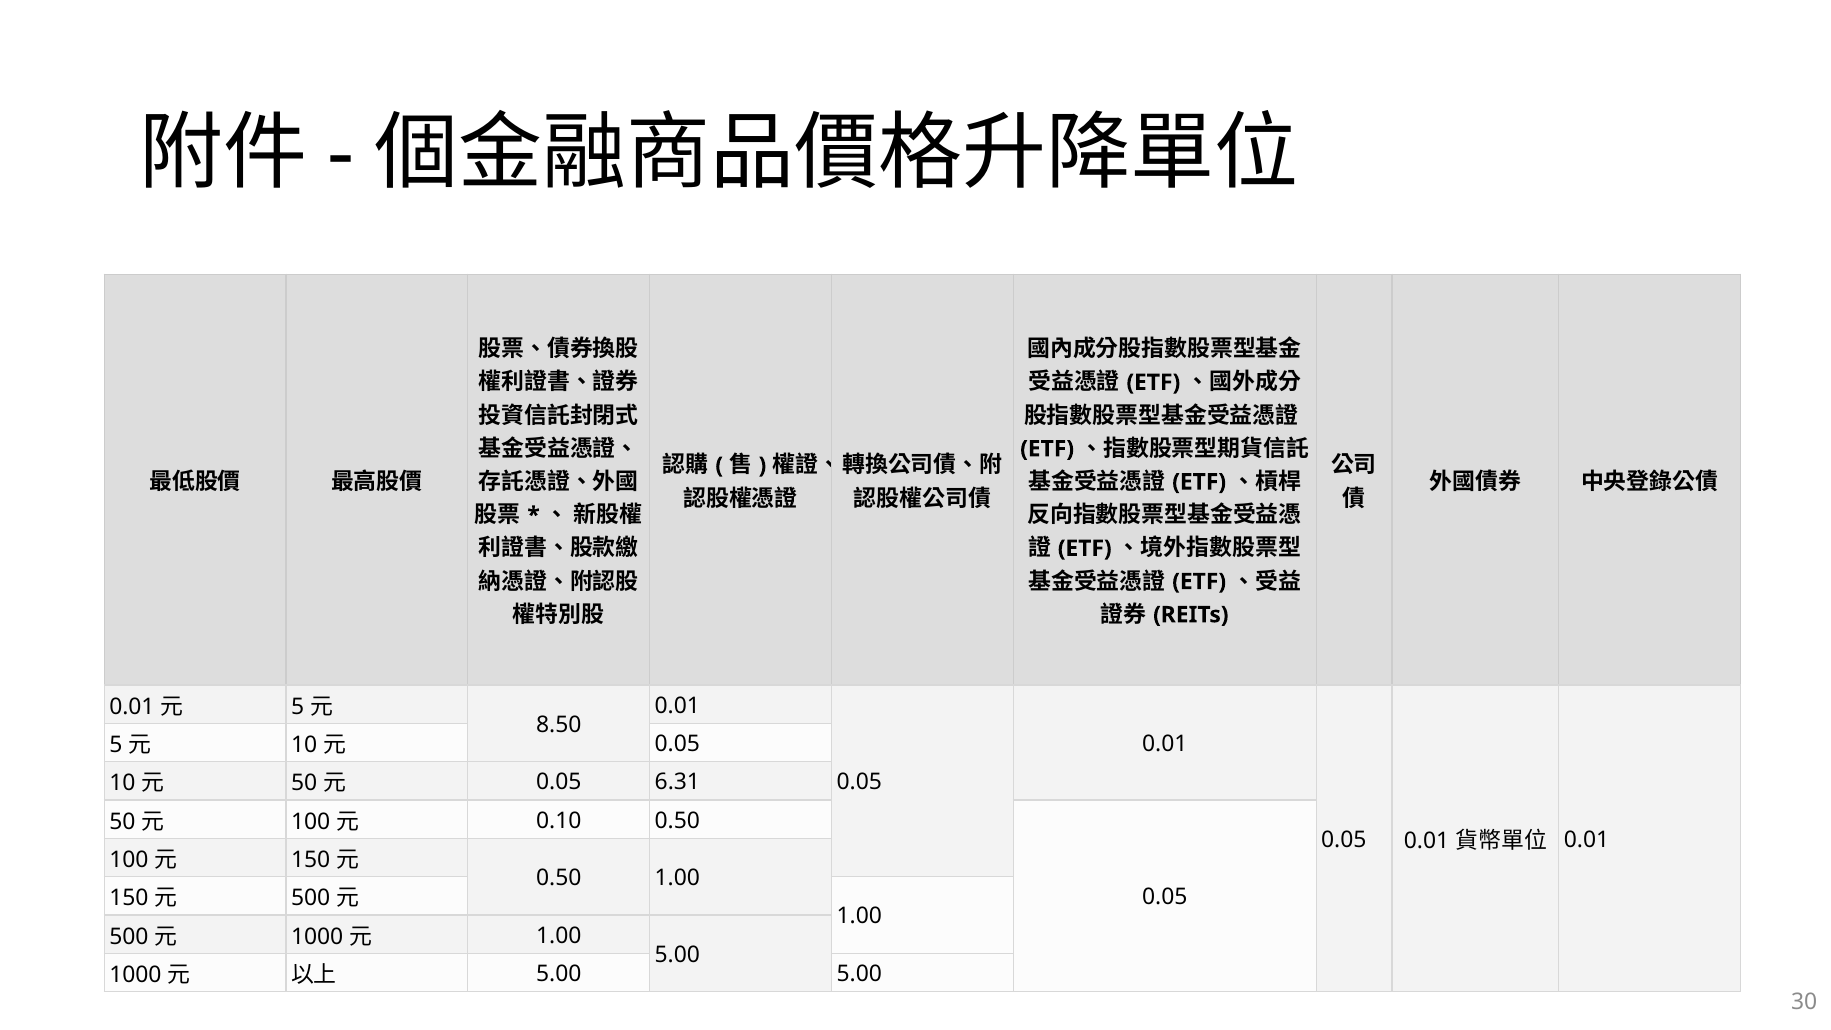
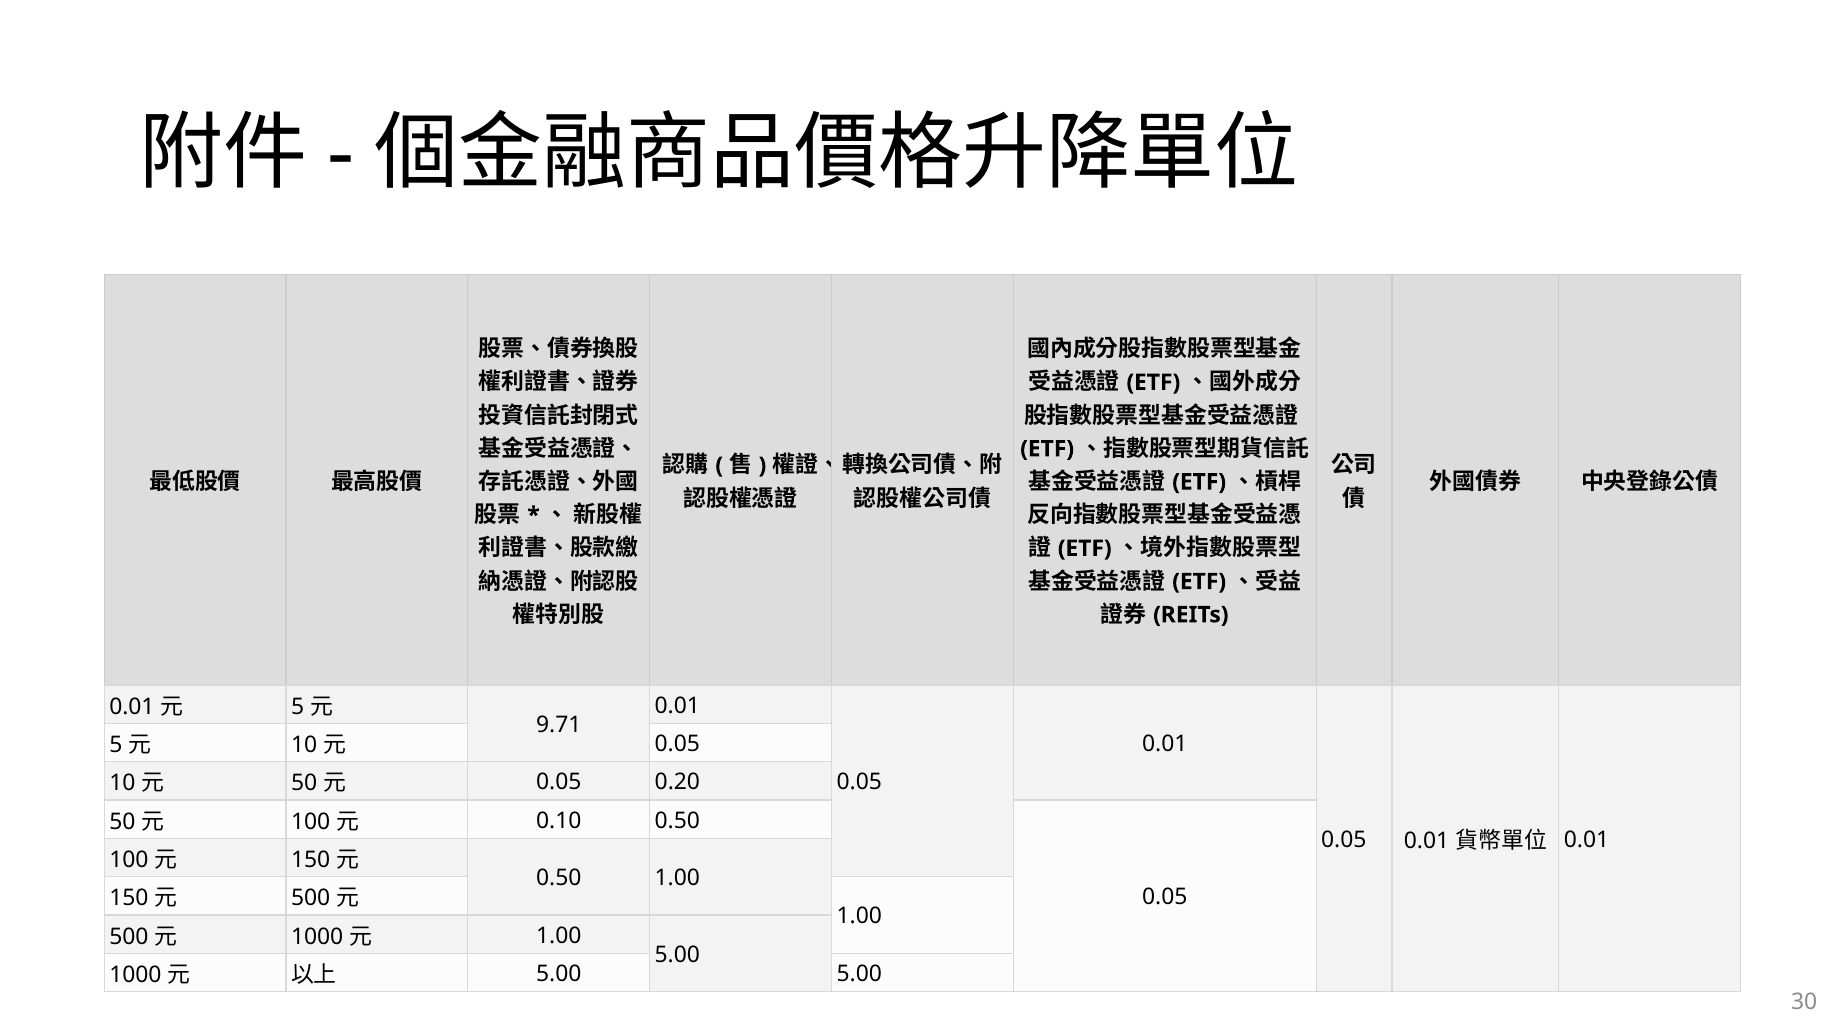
8.50: 8.50 -> 9.71 (559, 725)
6.31: 6.31 -> 0.20 (677, 782)
